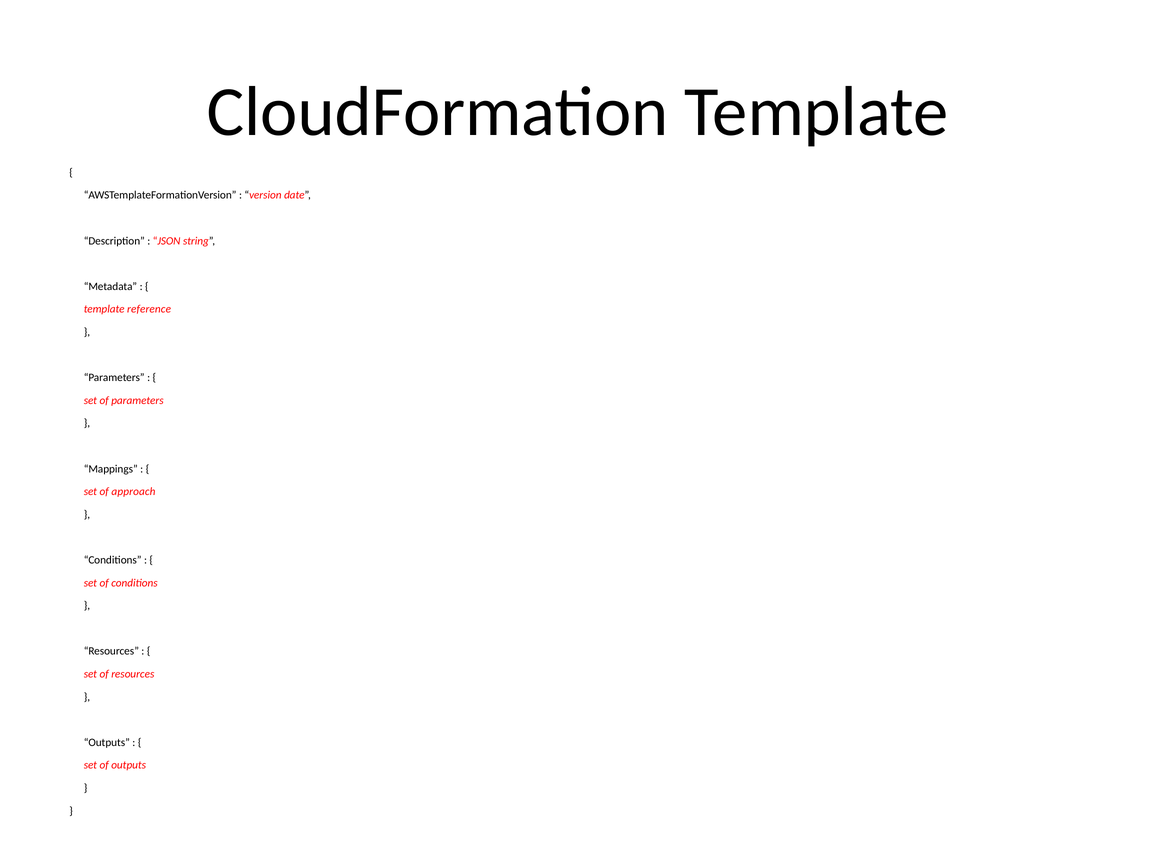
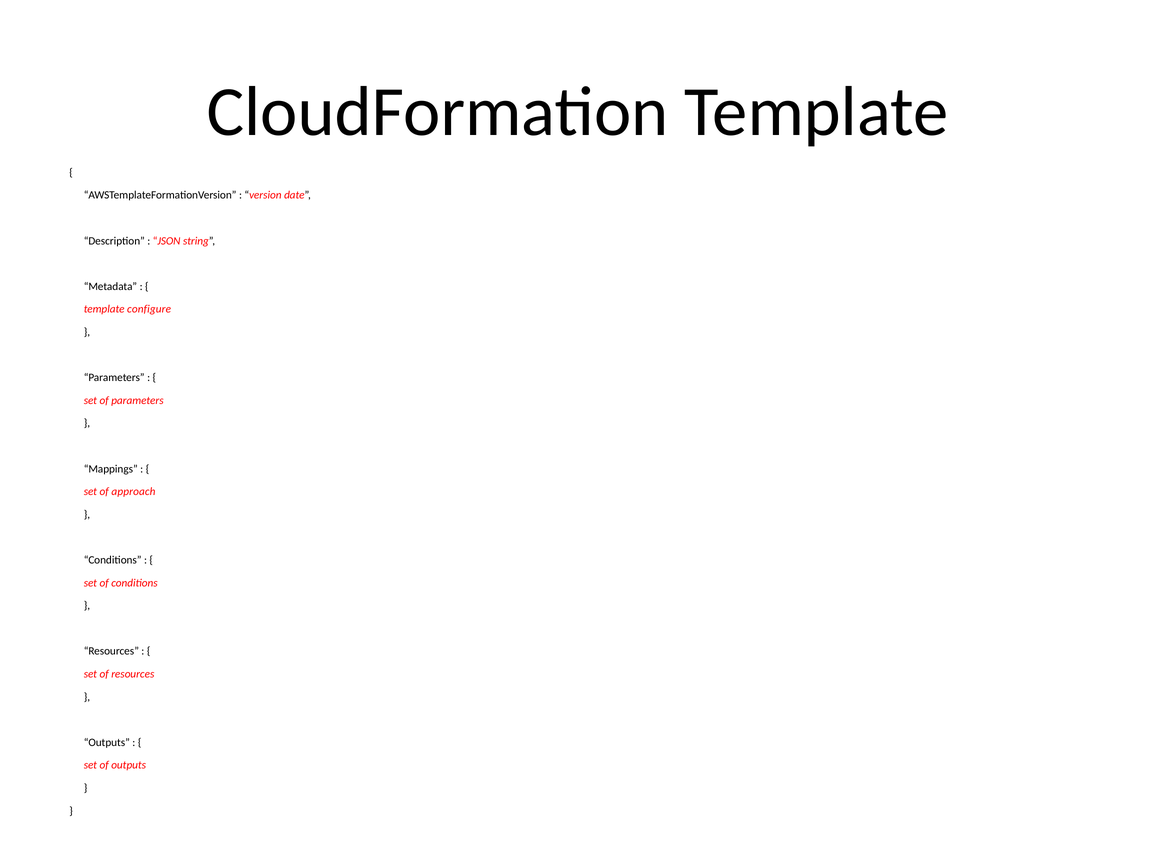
reference: reference -> configure (149, 309)
